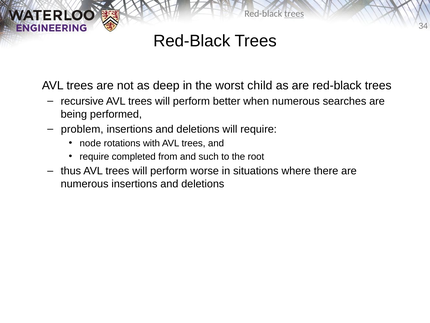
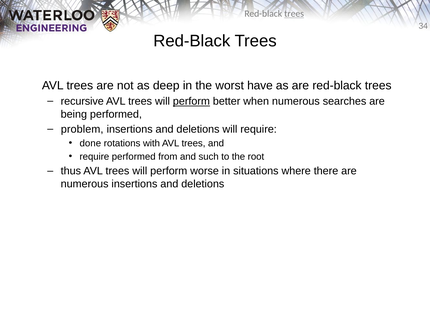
child: child -> have (260, 85)
perform underline: none -> present (191, 101)
node: node -> done (90, 143)
require completed: completed -> performed (134, 156)
